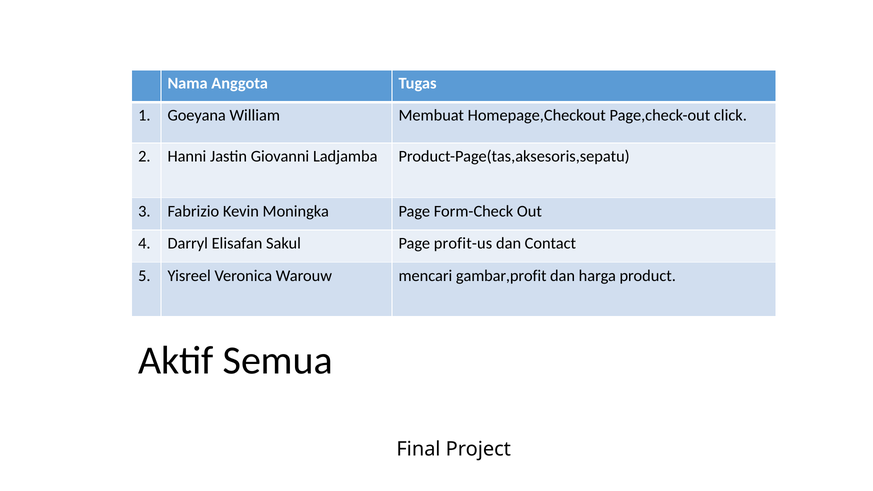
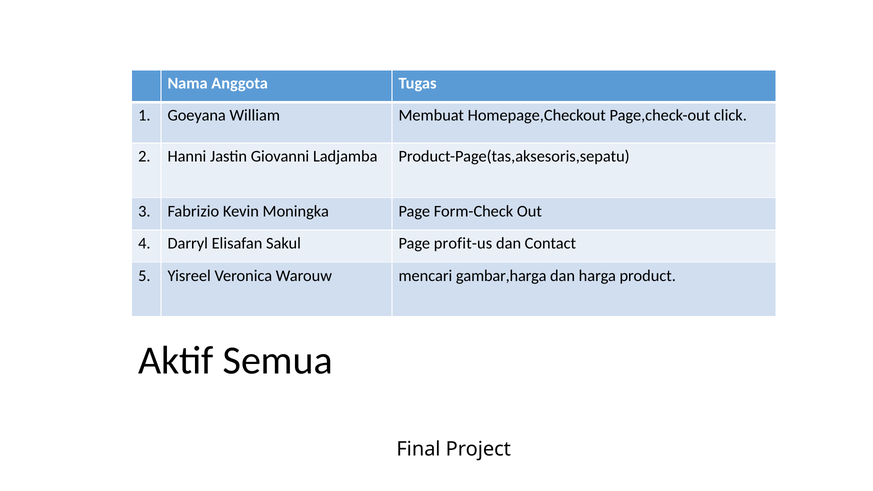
gambar,profit: gambar,profit -> gambar,harga (501, 276)
